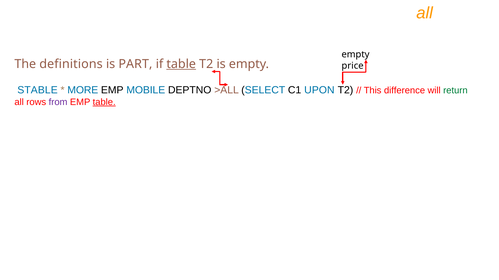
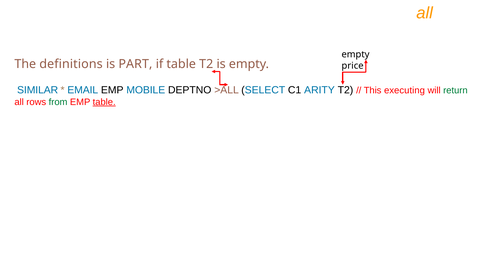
table underline: present -> none (181, 64)
STABLE: STABLE -> SIMILAR (38, 90)
MORE: MORE -> EMAIL (83, 90)
UPON: UPON -> ARITY (319, 90)
difference: difference -> executing (404, 91)
from colour: purple -> green (58, 102)
